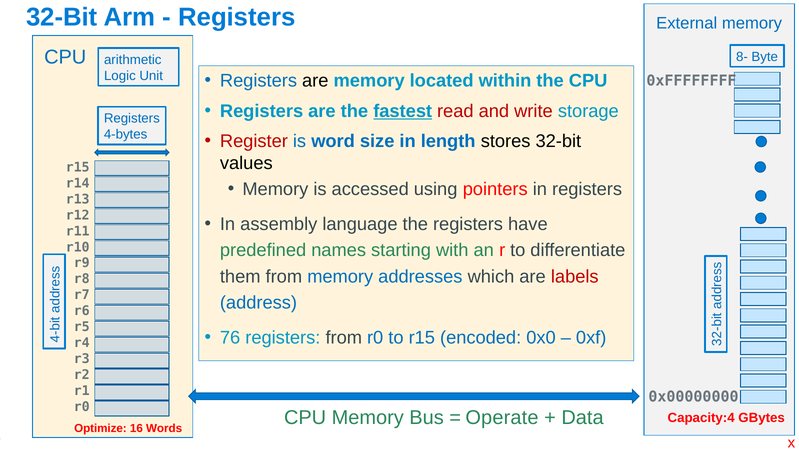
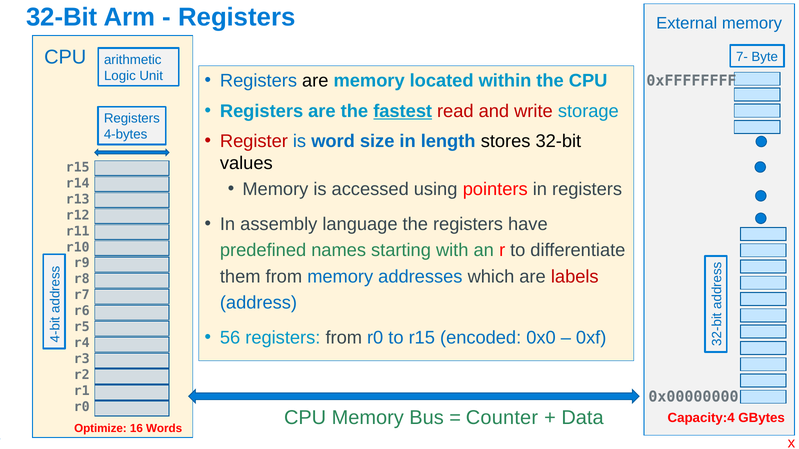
8-: 8- -> 7- (742, 57)
76: 76 -> 56 (230, 338)
Operate: Operate -> Counter (502, 418)
